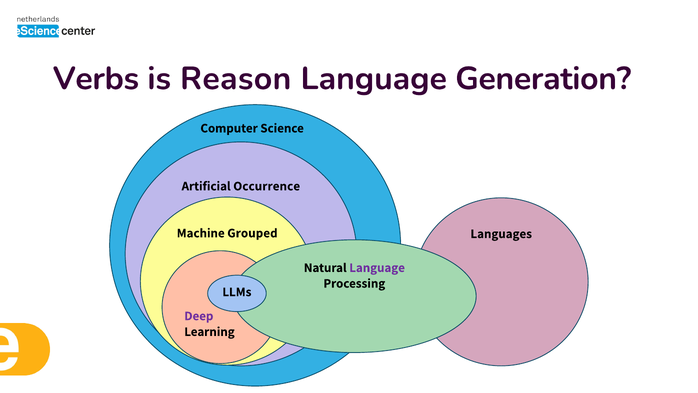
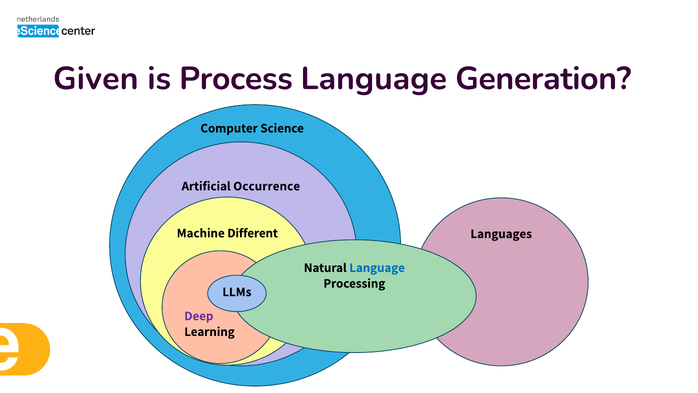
Verbs: Verbs -> Given (96, 78)
Reason: Reason -> Process (236, 78)
Grouped: Grouped -> Different (253, 233)
Language colour: purple -> blue (377, 267)
